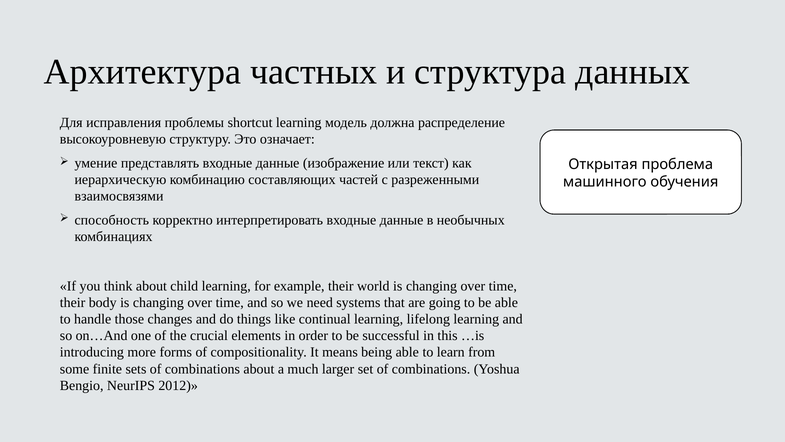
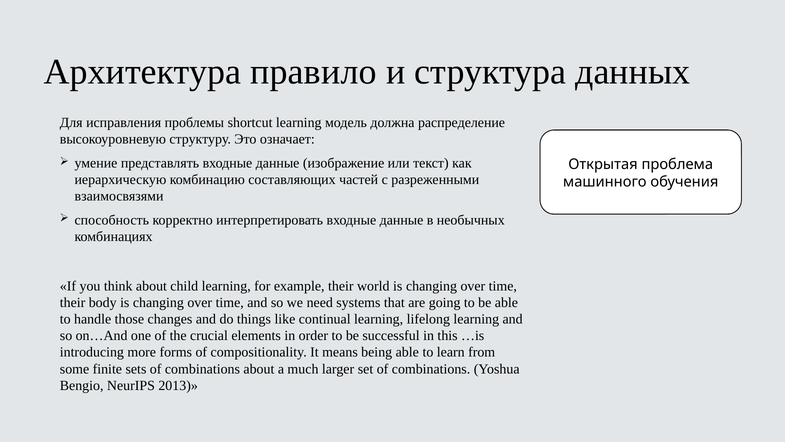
частных: частных -> правило (313, 72)
2012: 2012 -> 2013 (178, 385)
